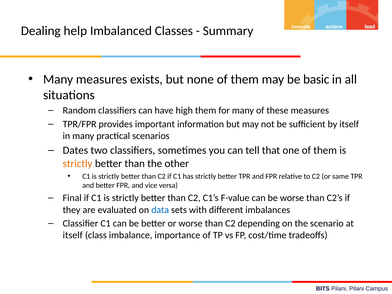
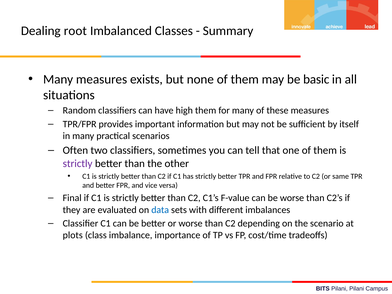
help: help -> root (75, 31)
Dates: Dates -> Often (75, 150)
strictly colour: orange -> purple (78, 163)
itself: itself -> plots (73, 235)
